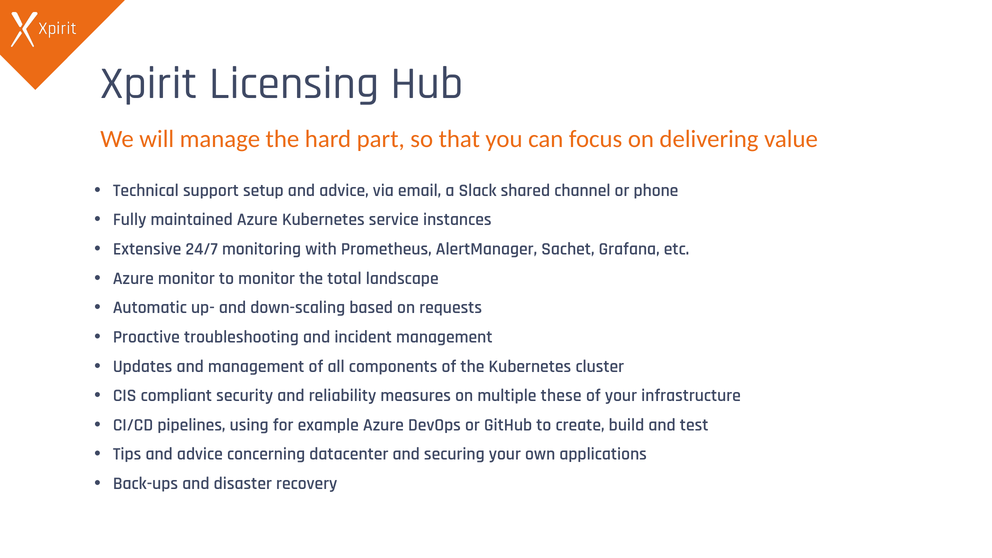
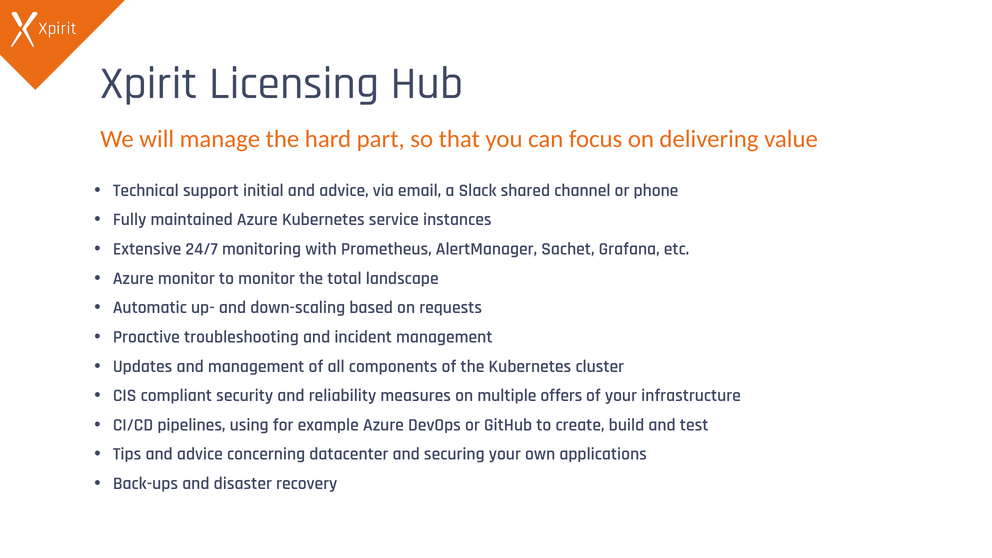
setup: setup -> initial (263, 190)
these: these -> offers (561, 396)
